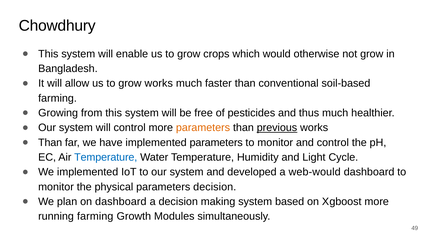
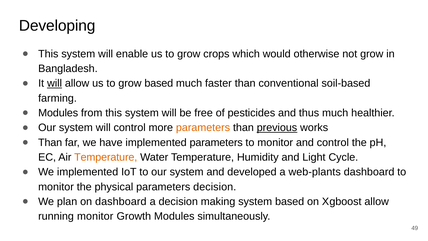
Chowdhury: Chowdhury -> Developing (57, 26)
will underline: none -> present (55, 83)
grow works: works -> based (159, 83)
Growing: Growing -> Modules (58, 113)
Temperature colour: blue -> orange (106, 157)
web-would: web-would -> web-plants (315, 172)
Xgboost more: more -> allow (377, 201)
running farming: farming -> monitor (95, 216)
